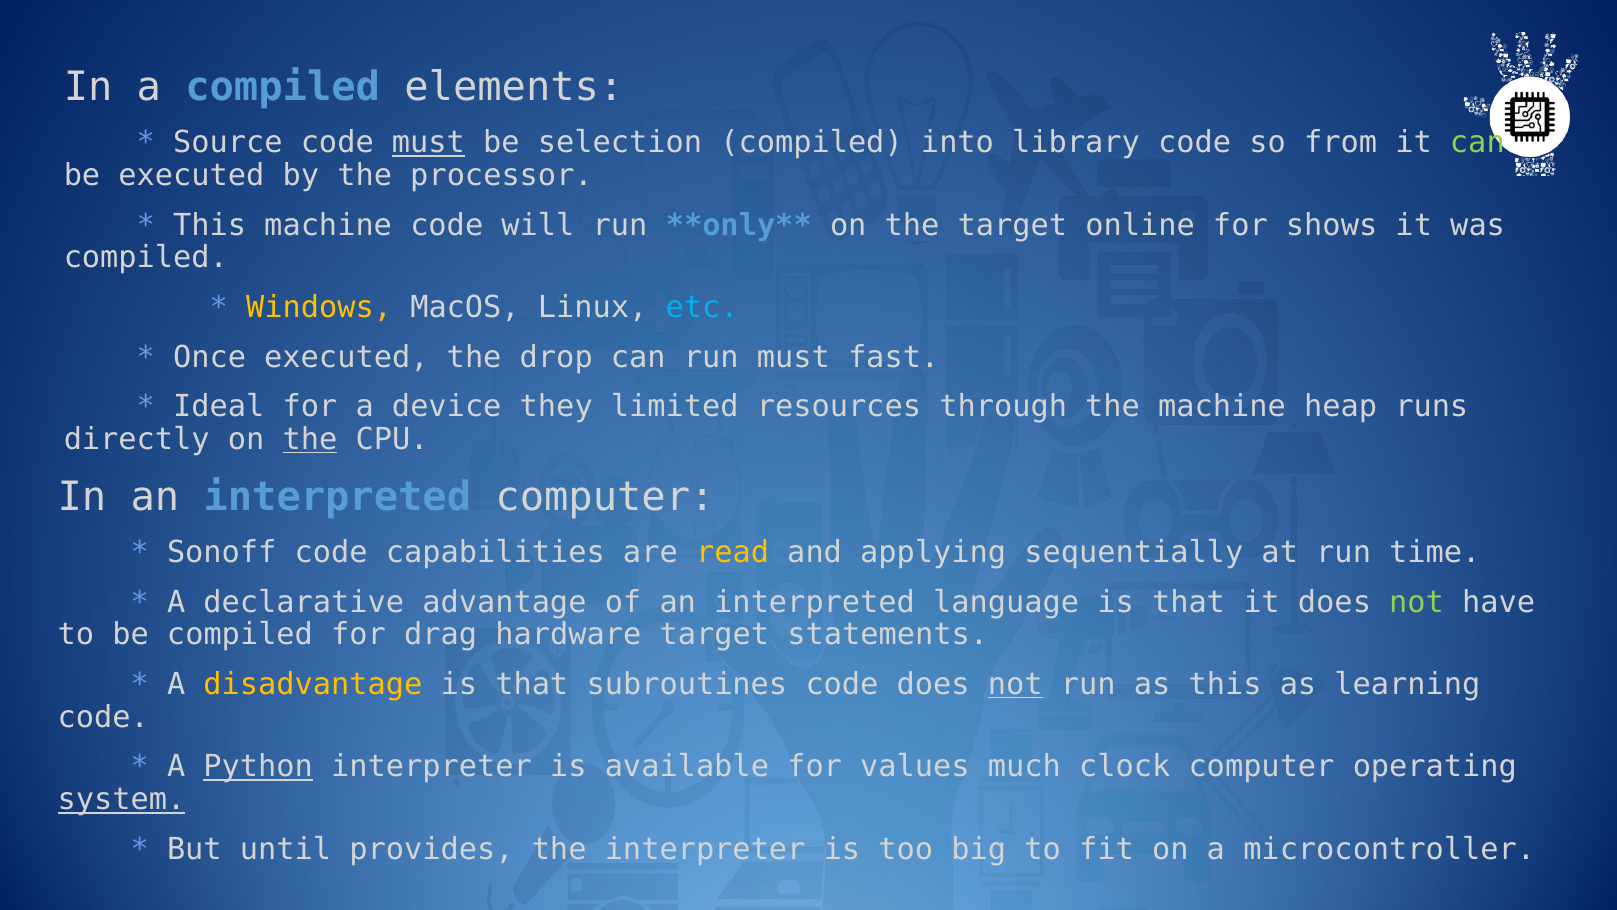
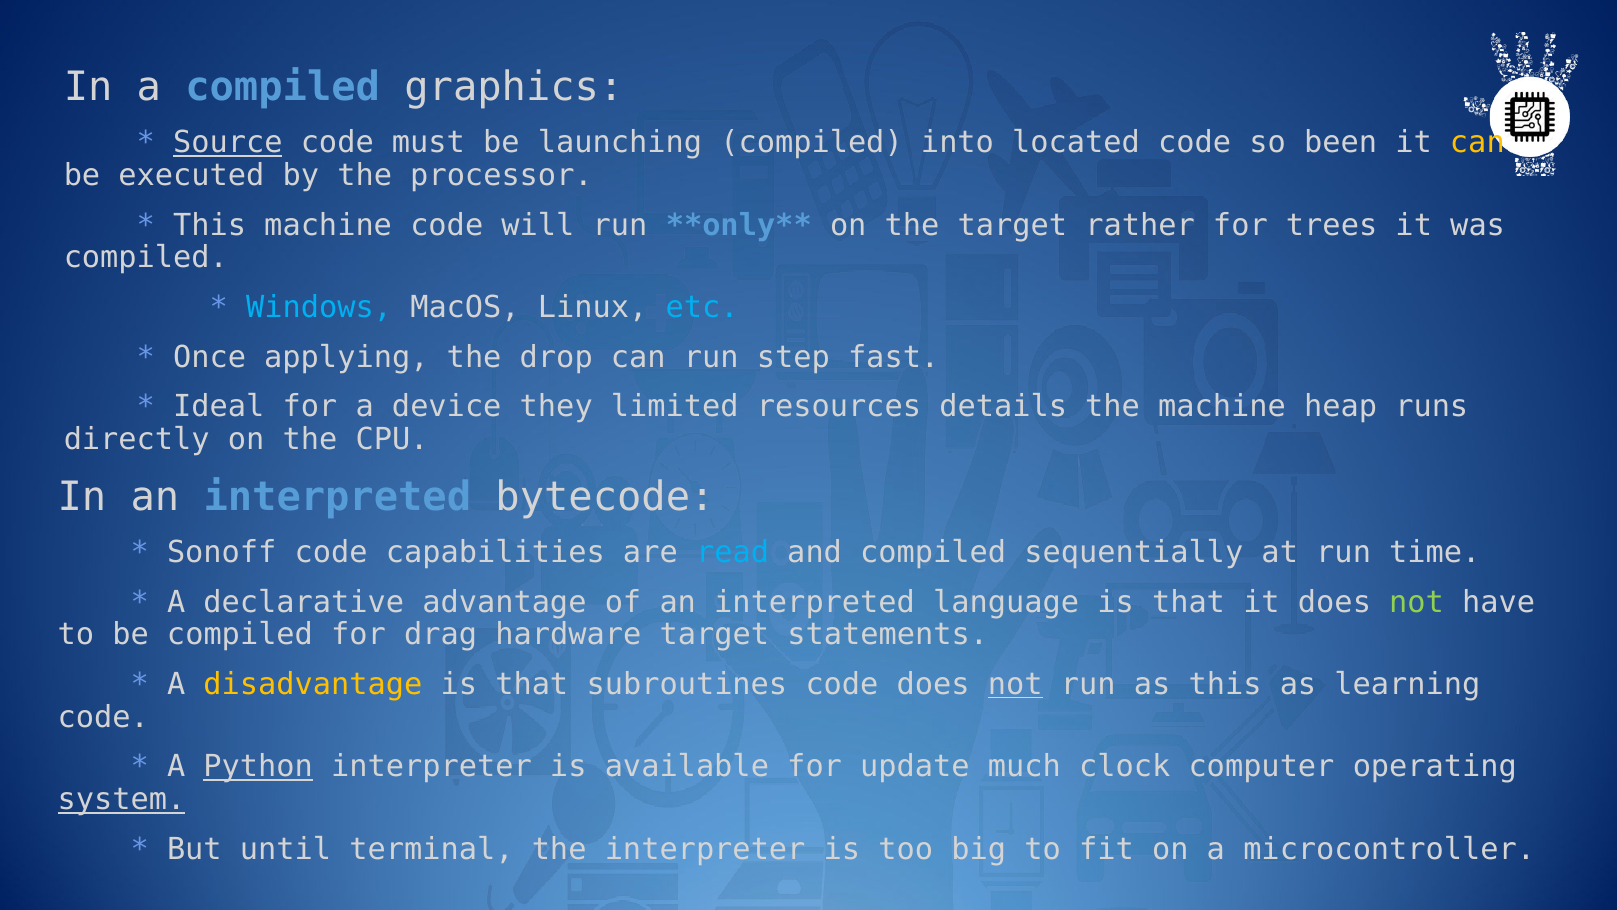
elements: elements -> graphics (514, 87)
Source underline: none -> present (228, 143)
must underline: present -> none (428, 143)
selection: selection -> launching (620, 143)
library: library -> located (1076, 143)
from: from -> been (1341, 143)
can colour: light green -> yellow (1477, 143)
online: online -> rather (1140, 225)
shows: shows -> trees (1332, 225)
Windows colour: yellow -> light blue (319, 307)
Once executed: executed -> applying (346, 357)
run must: must -> step (793, 357)
through: through -> details (1003, 406)
the underline: present -> none (310, 439)
interpreted computer: computer -> bytecode (605, 497)
read colour: yellow -> light blue (733, 552)
and applying: applying -> compiled (933, 552)
values: values -> update (915, 766)
provides: provides -> terminal (431, 849)
